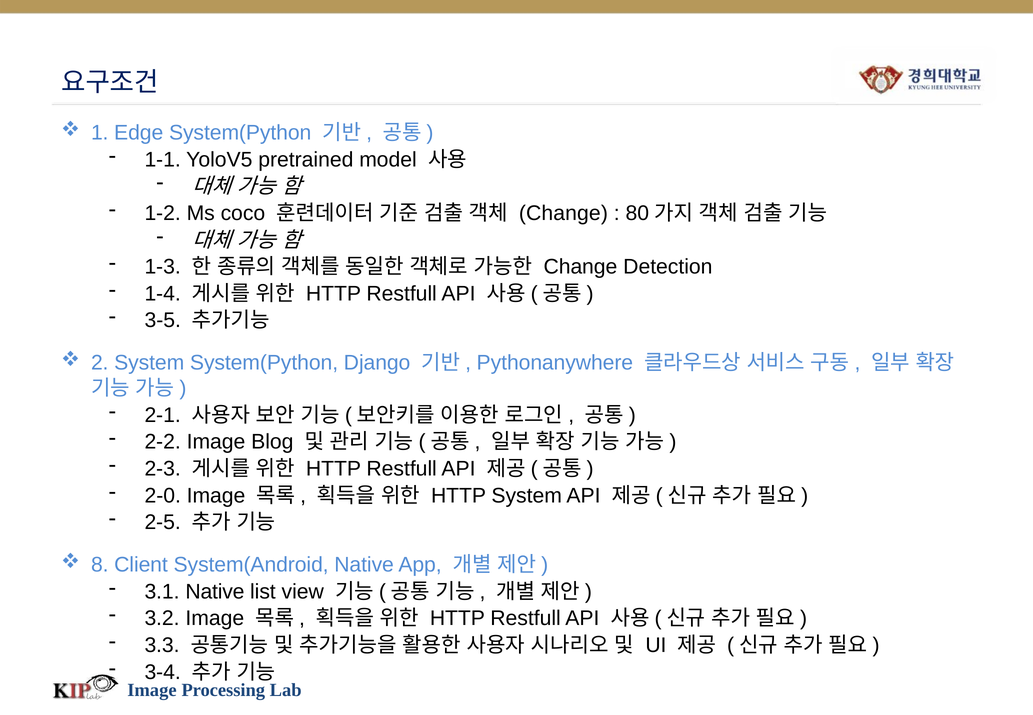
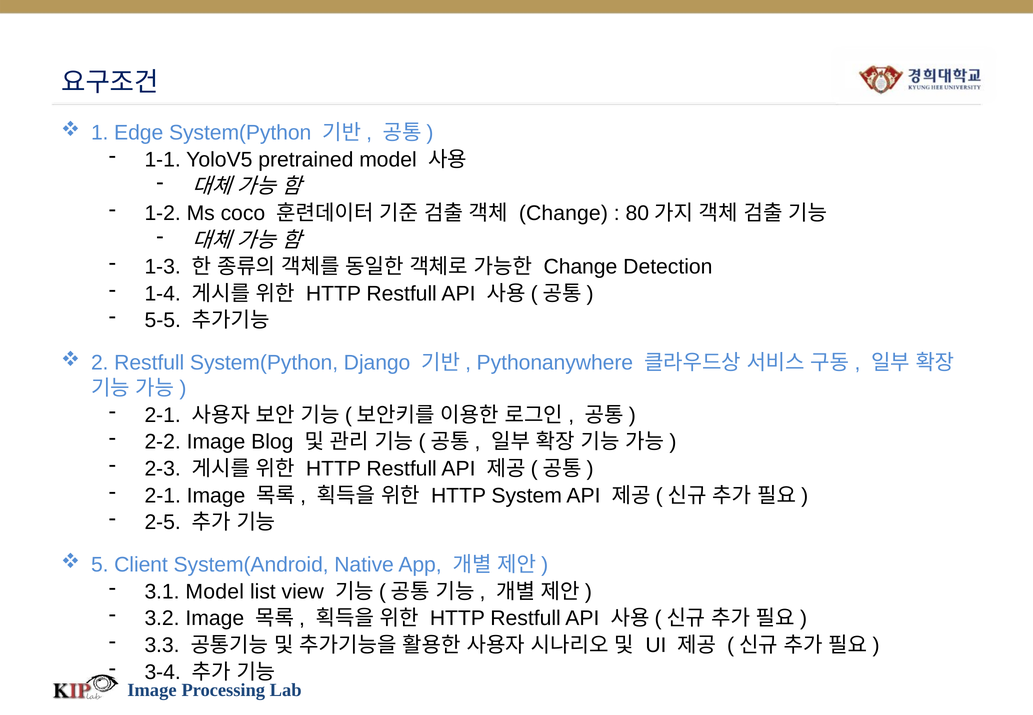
3-5: 3-5 -> 5-5 (163, 320)
2 System: System -> Restfull (149, 363)
2-0: 2-0 -> 2-1 (163, 496)
8: 8 -> 5 (100, 565)
3.1 Native: Native -> Model (215, 592)
